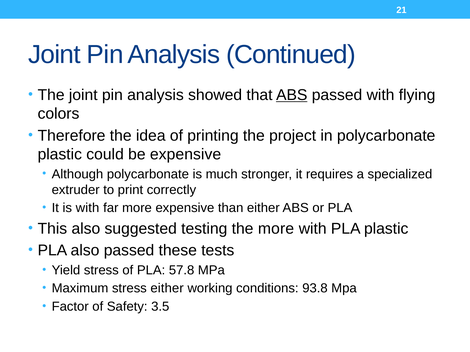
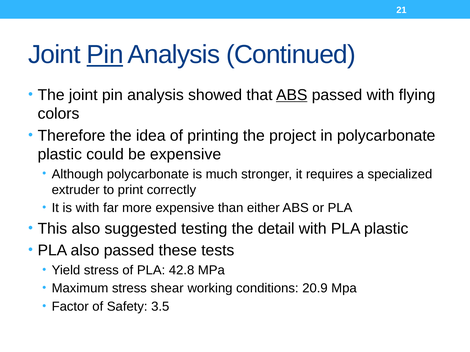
Pin underline: none -> present (105, 55)
the more: more -> detail (276, 229)
57.8: 57.8 -> 42.8 (182, 270)
stress either: either -> shear (167, 289)
93.8: 93.8 -> 20.9 (315, 289)
